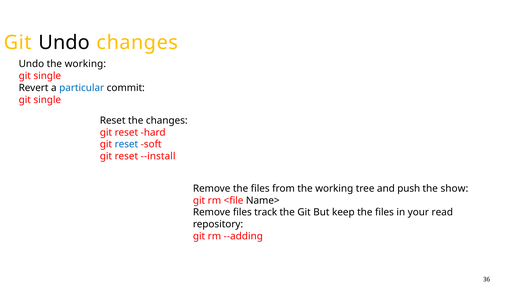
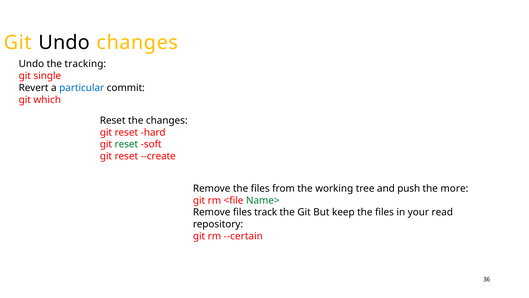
Undo the working: working -> tracking (85, 64)
single: single -> which (47, 100)
reset colour: blue -> green (126, 144)
--install: --install -> --create (158, 156)
show: show -> more (454, 188)
Name> colour: black -> green (263, 200)
--adding: --adding -> --certain (243, 236)
